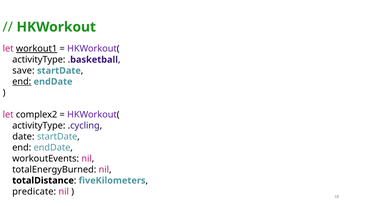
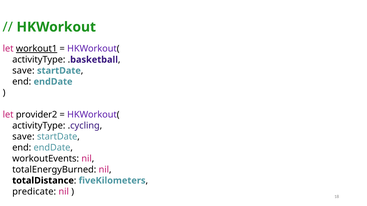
end underline: present -> none (22, 82)
complex2: complex2 -> provider2 (37, 115)
date: date -> save (23, 137)
